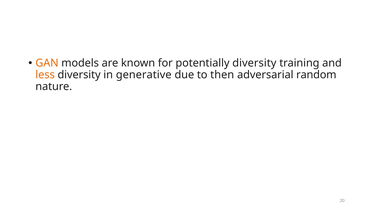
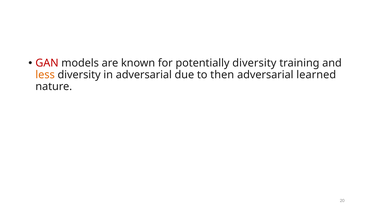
GAN colour: orange -> red (47, 63)
in generative: generative -> adversarial (144, 75)
random: random -> learned (316, 75)
